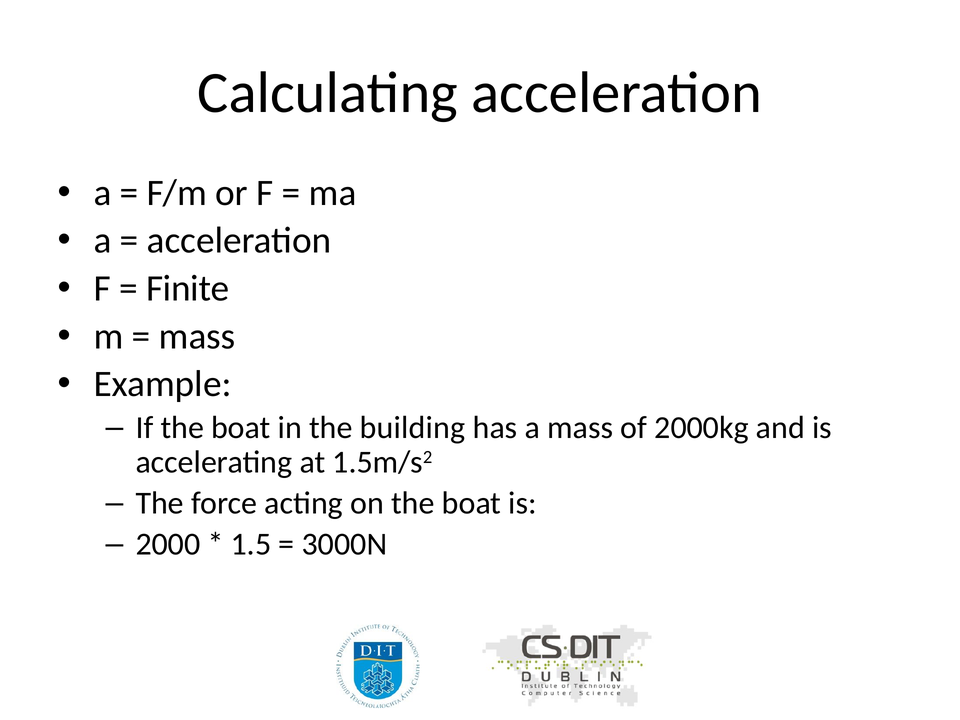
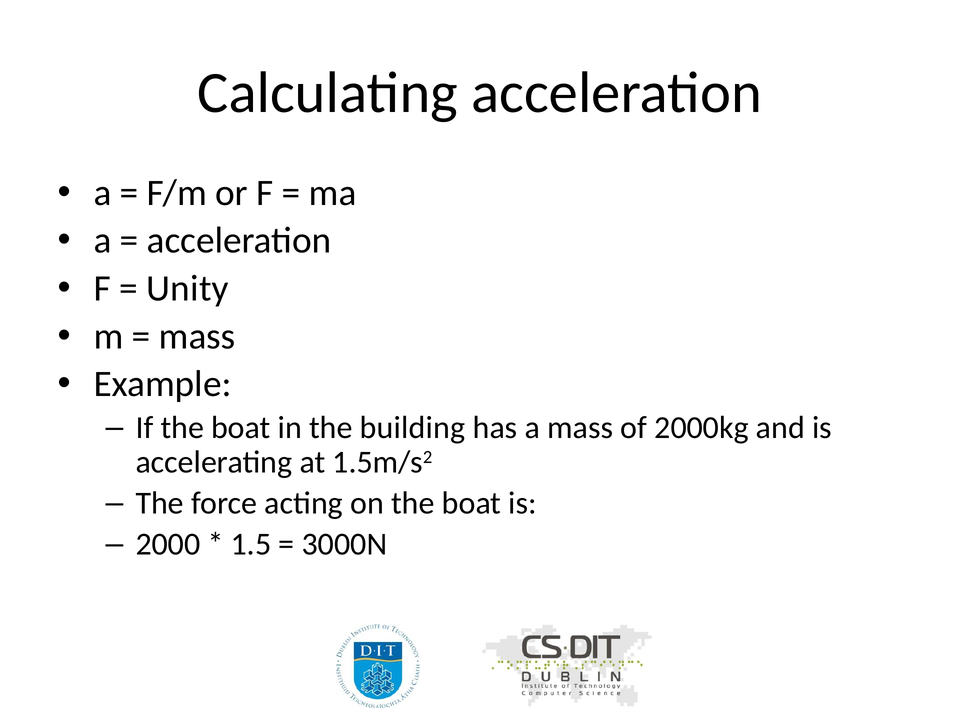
Finite: Finite -> Unity (187, 288)
